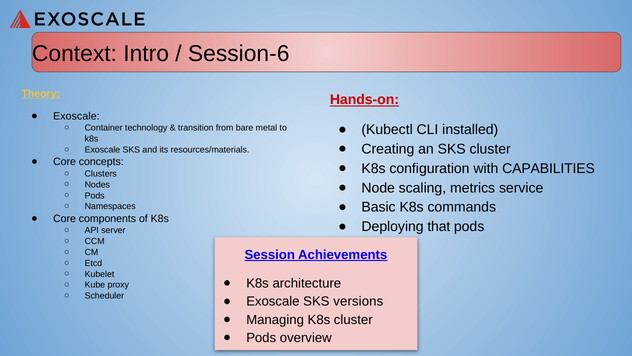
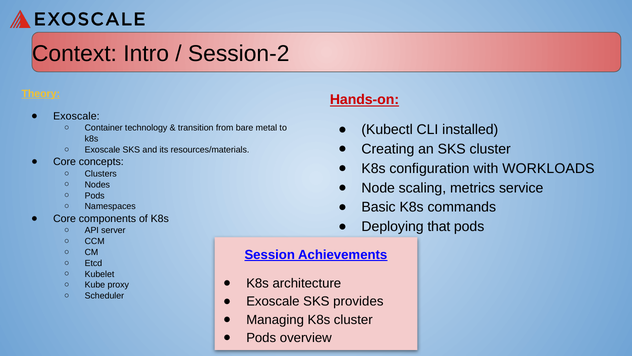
Session-6: Session-6 -> Session-2 (239, 54)
CAPABILITIES: CAPABILITIES -> WORKLOADS (548, 168)
versions: versions -> provides (358, 301)
